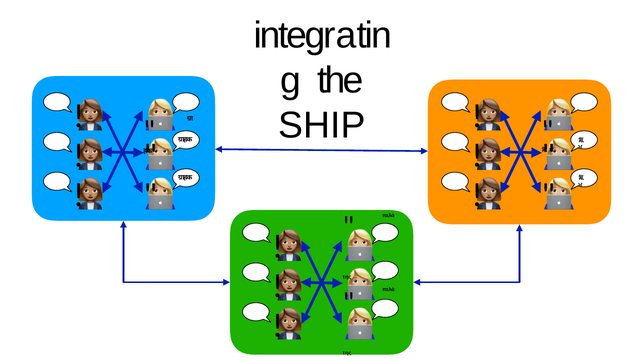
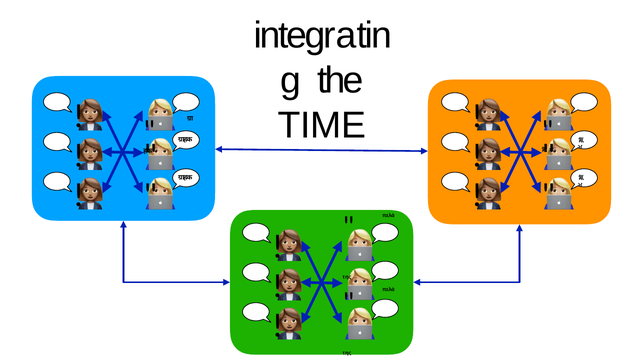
SHIP: SHIP -> TIME (322, 125)
